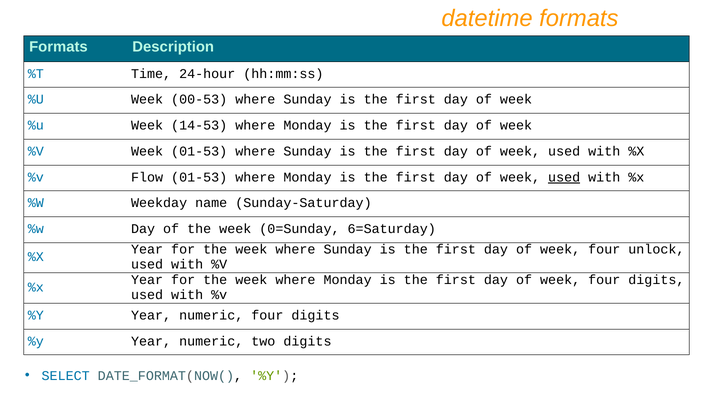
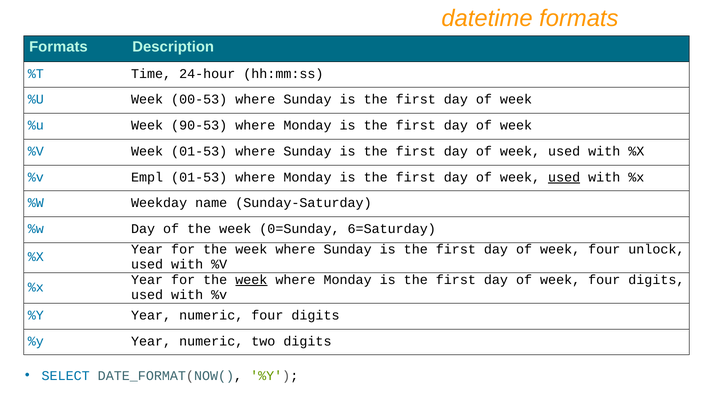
14-53: 14-53 -> 90-53 (199, 125)
Flow: Flow -> Empl (147, 177)
week underline: none -> present (251, 280)
